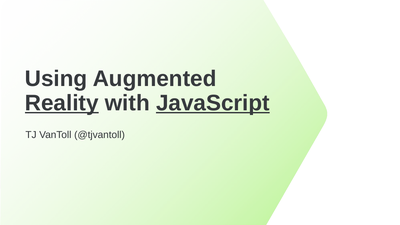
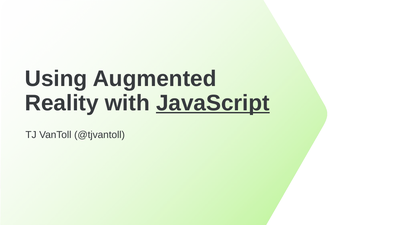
Reality underline: present -> none (62, 103)
